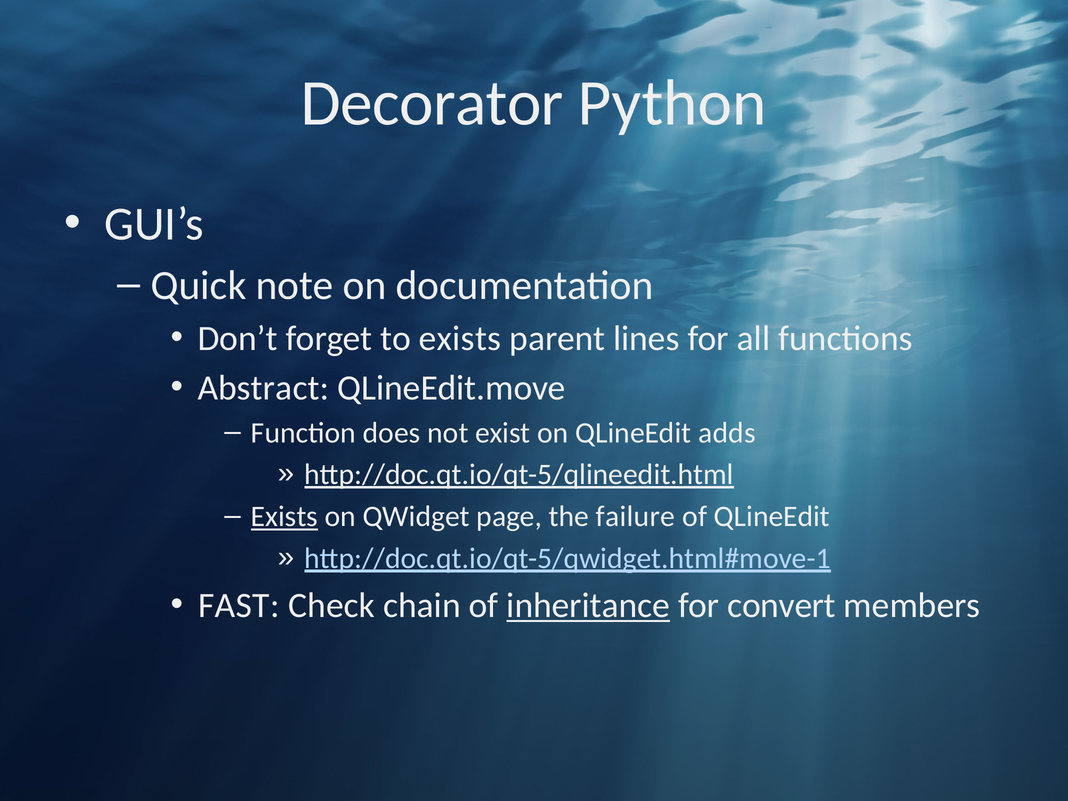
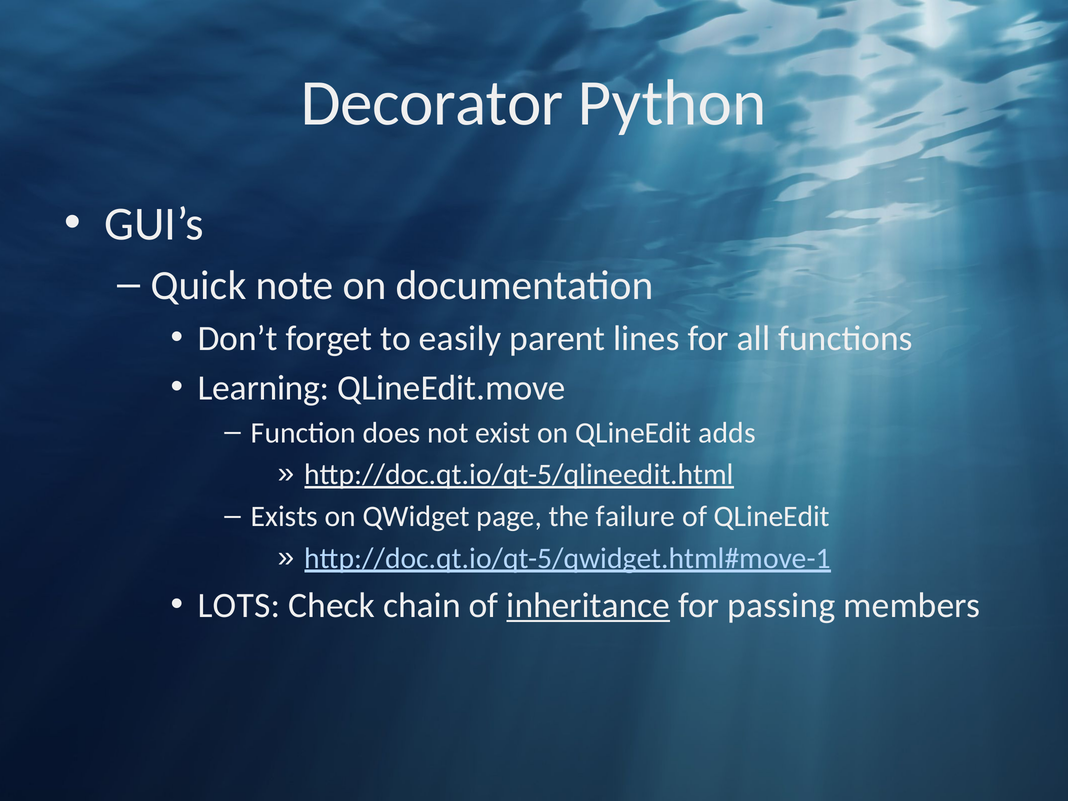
to exists: exists -> easily (460, 338)
Abstract: Abstract -> Learning (263, 388)
Exists underline: present -> none (284, 517)
FAST: FAST -> LOTS (239, 606)
convert: convert -> passing (781, 606)
